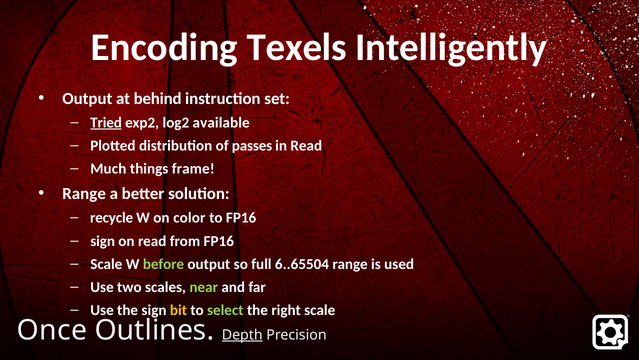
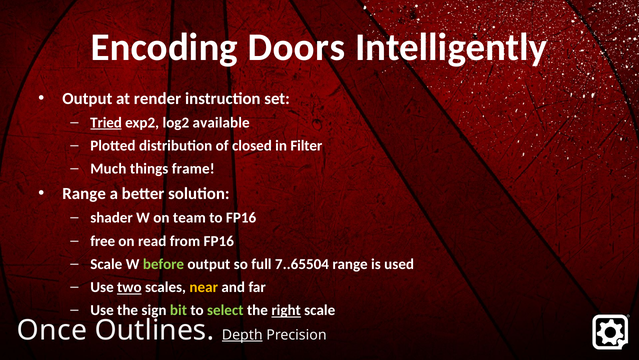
Texels: Texels -> Doors (296, 47)
behind: behind -> render (158, 98)
passes: passes -> closed (252, 145)
in Read: Read -> Filter (306, 145)
recycle: recycle -> shader (112, 218)
color: color -> team (189, 218)
sign: sign -> free (103, 241)
6..65504: 6..65504 -> 7..65504 (302, 264)
two underline: none -> present (129, 287)
near colour: light green -> yellow (204, 287)
bit colour: yellow -> light green (179, 310)
right underline: none -> present (286, 310)
